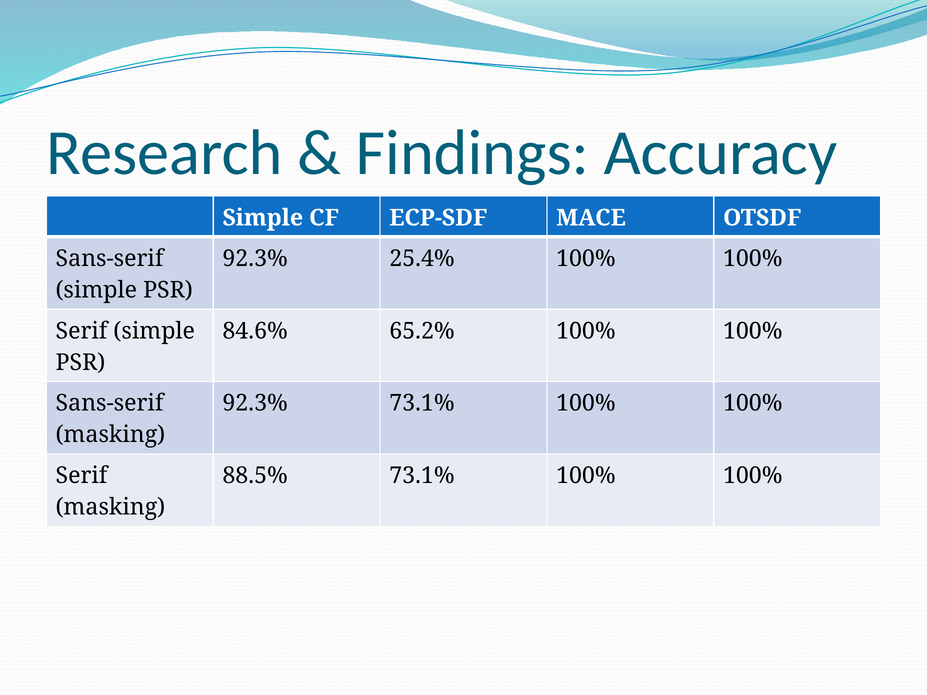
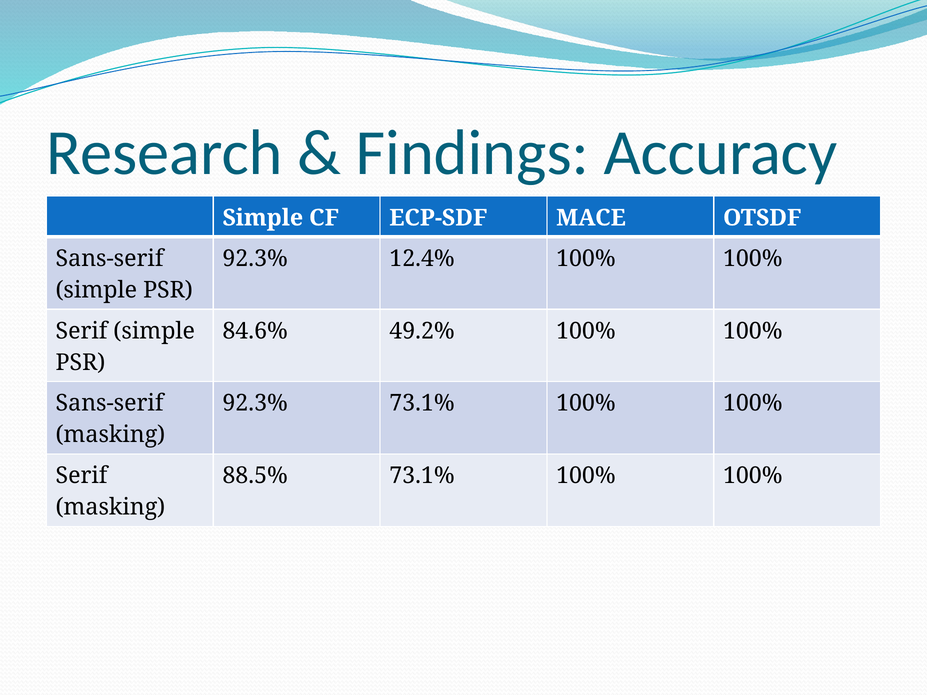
25.4%: 25.4% -> 12.4% (422, 259)
65.2%: 65.2% -> 49.2% (422, 331)
